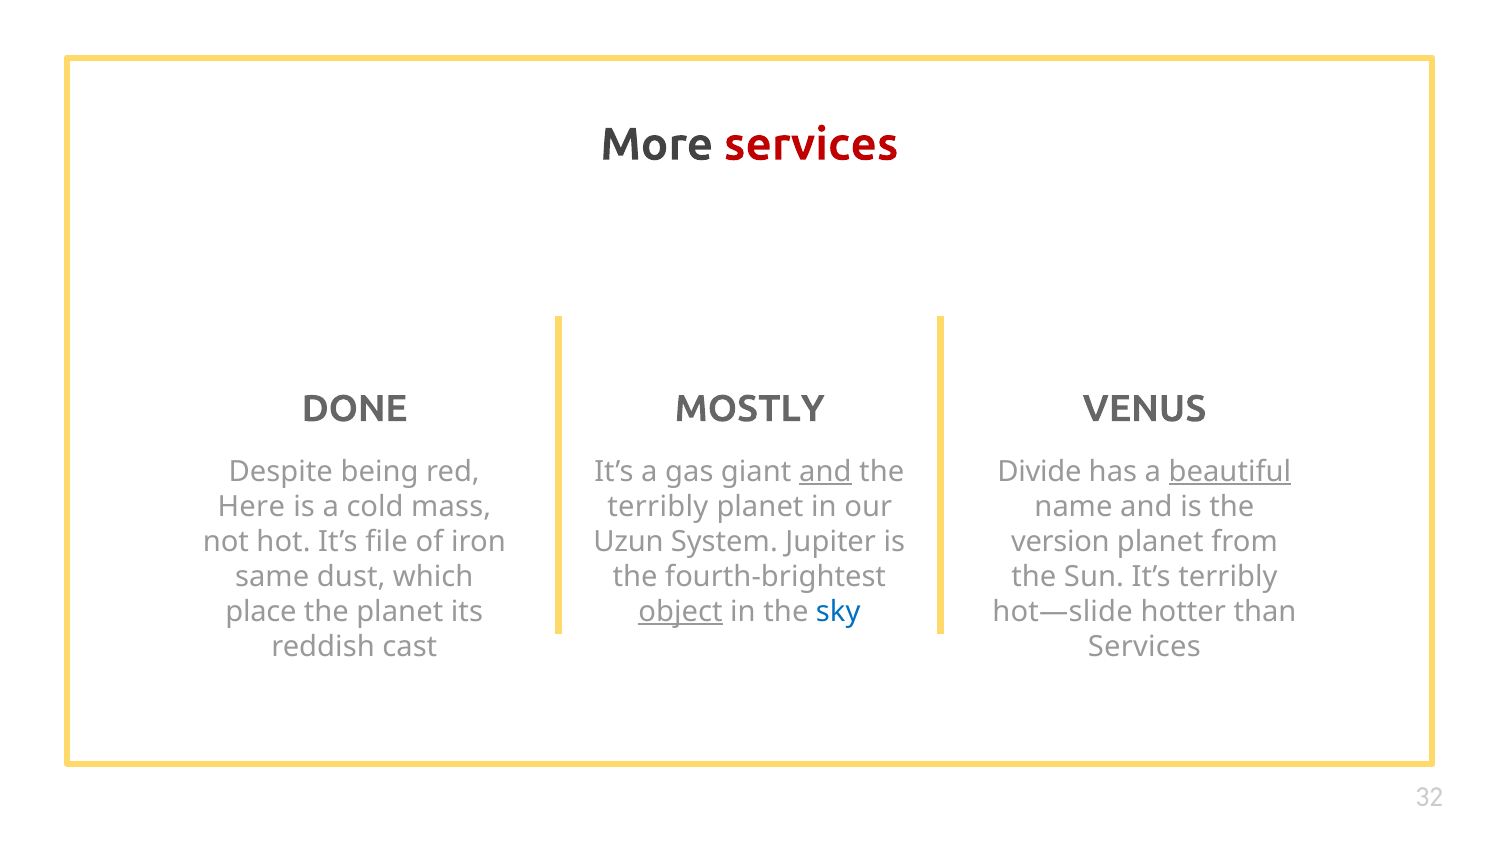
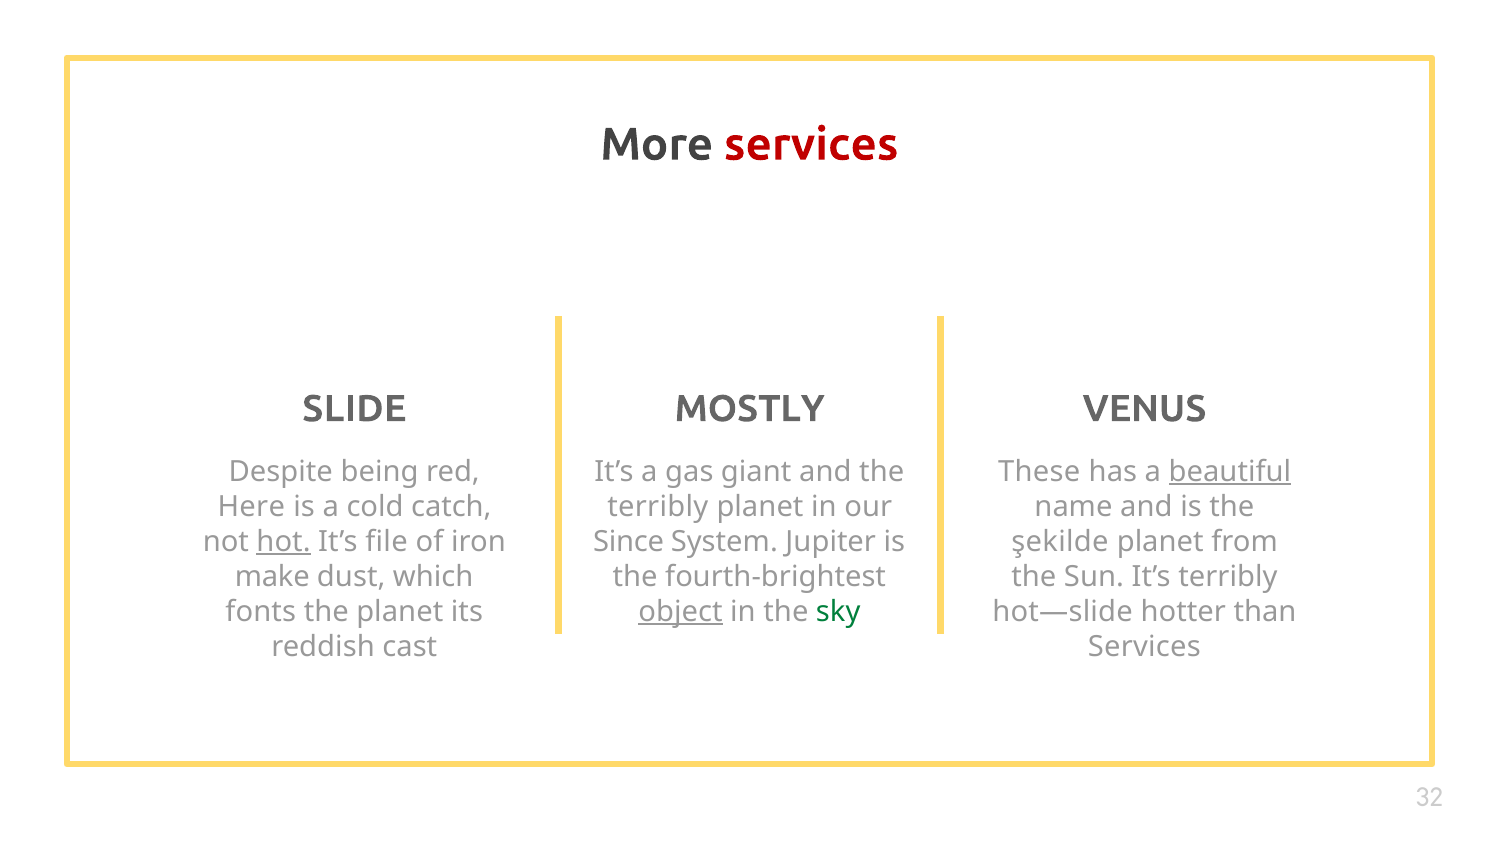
DONE: DONE -> SLIDE (354, 409)
and underline: present -> none (825, 472)
Divide: Divide -> These (1039, 472)
mass: mass -> catch (451, 507)
hot underline: none -> present (284, 542)
Uzun: Uzun -> Since (629, 542)
version: version -> şekilde (1060, 542)
same: same -> make (272, 577)
place: place -> fonts (261, 612)
sky colour: blue -> green (838, 612)
